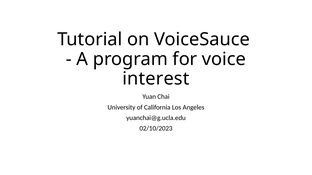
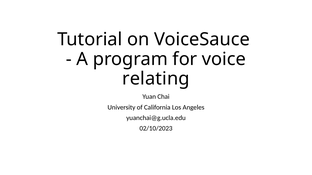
interest: interest -> relating (156, 79)
